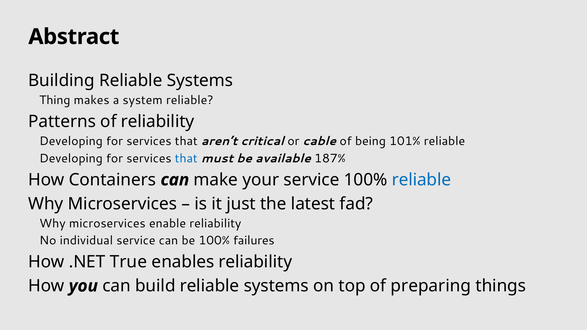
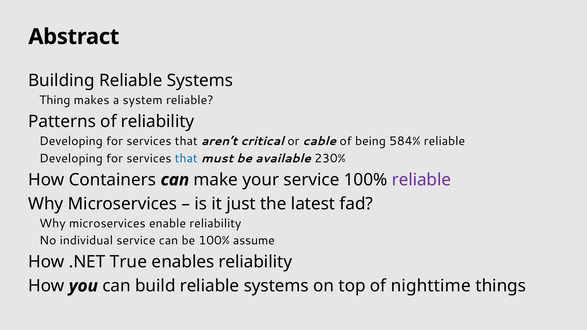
101%: 101% -> 584% (405, 141)
187%: 187% -> 230% (330, 158)
reliable colour: blue -> purple (421, 180)
failures: failures -> assume (254, 241)
preparing: preparing -> nighttime (431, 286)
